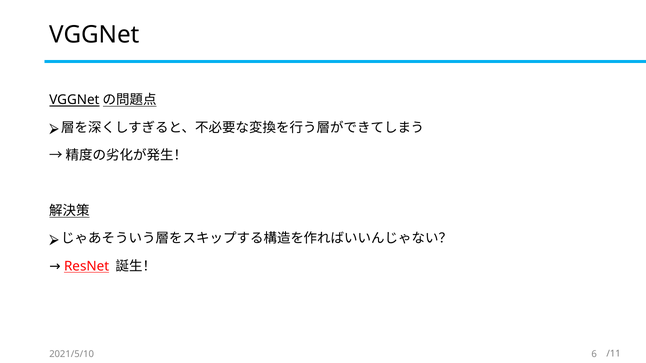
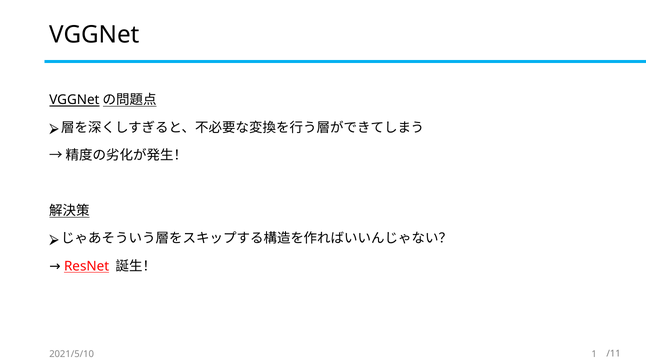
6: 6 -> 1 (594, 354)
